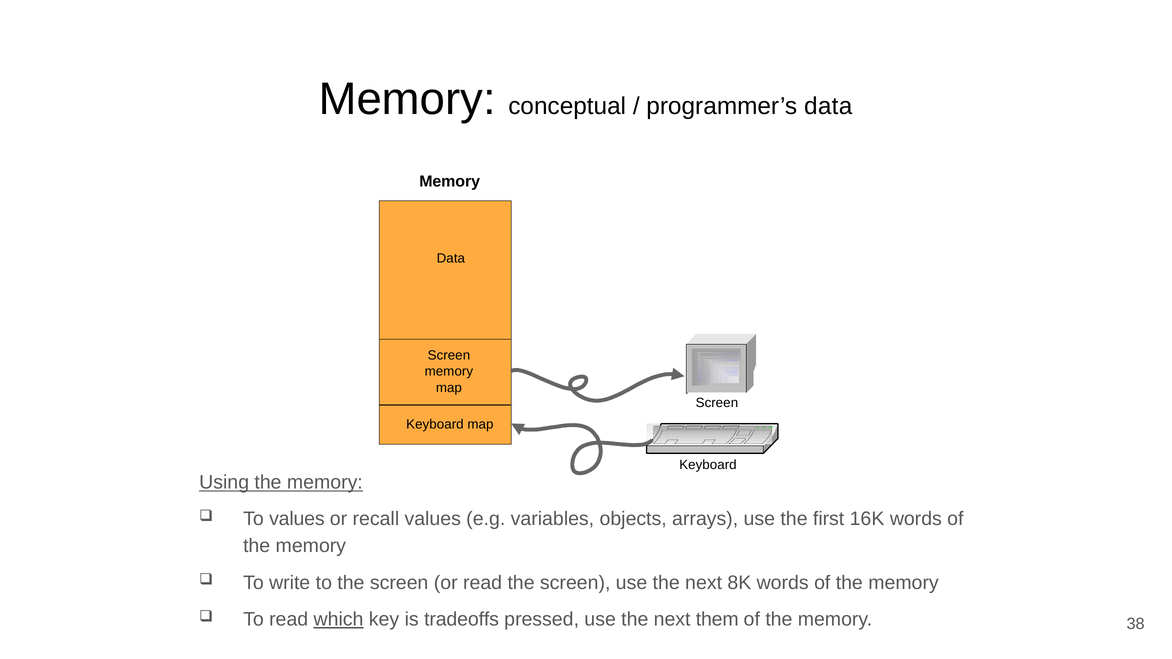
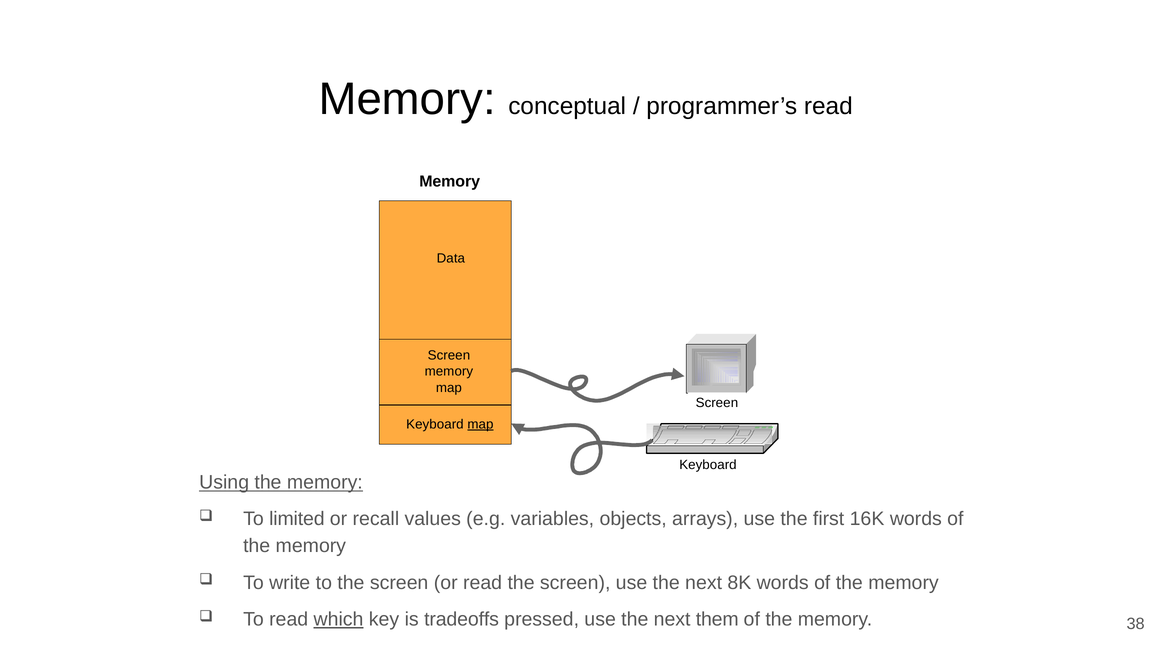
programmer’s data: data -> read (828, 106)
map underline: none -> present (480, 424)
To values: values -> limited (297, 519)
